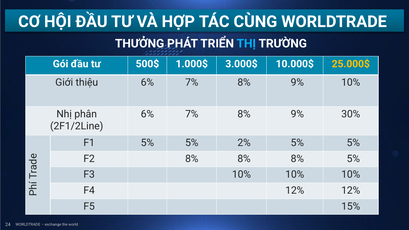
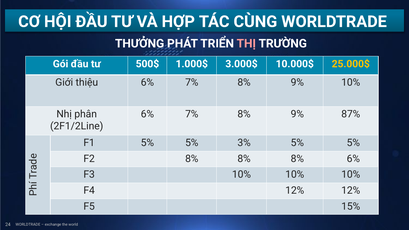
THỊ colour: light blue -> pink (246, 44)
30%: 30% -> 87% (351, 114)
2%: 2% -> 3% (244, 143)
8% 5%: 5% -> 6% (353, 159)
